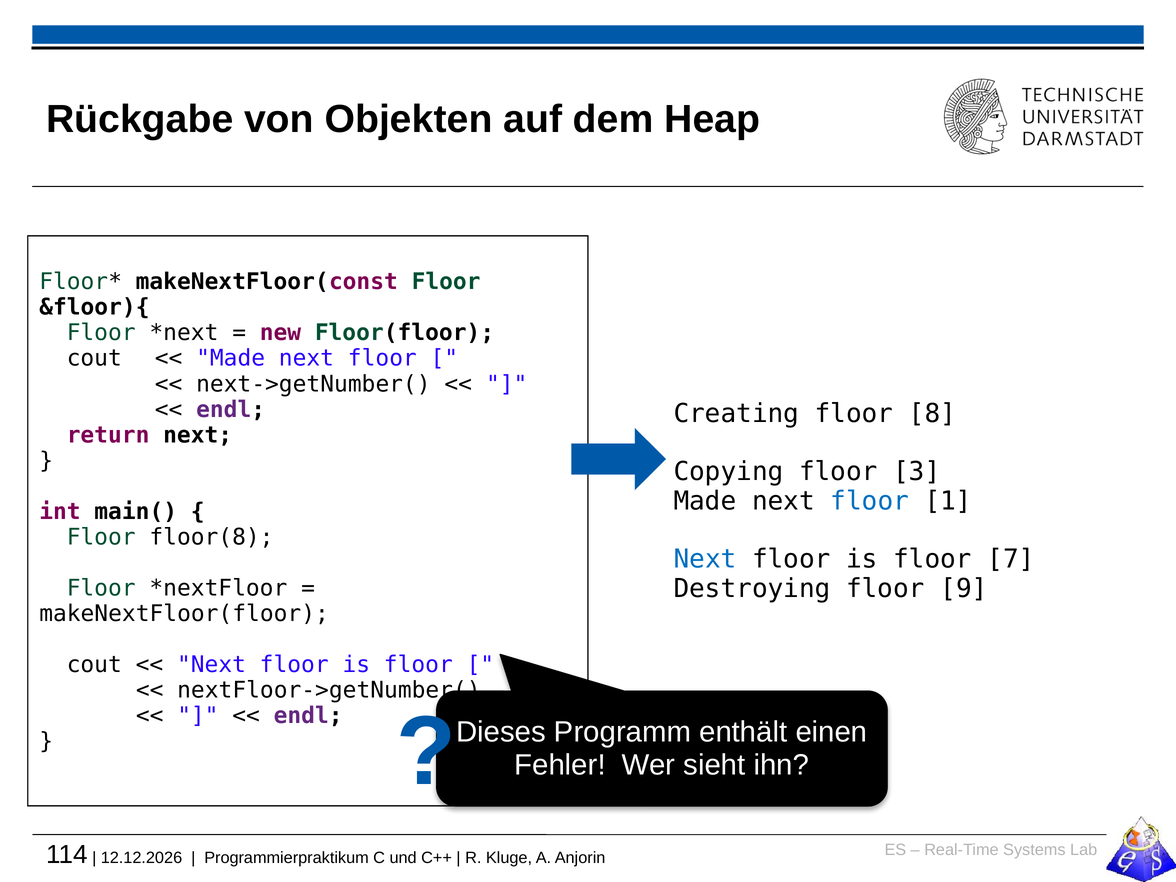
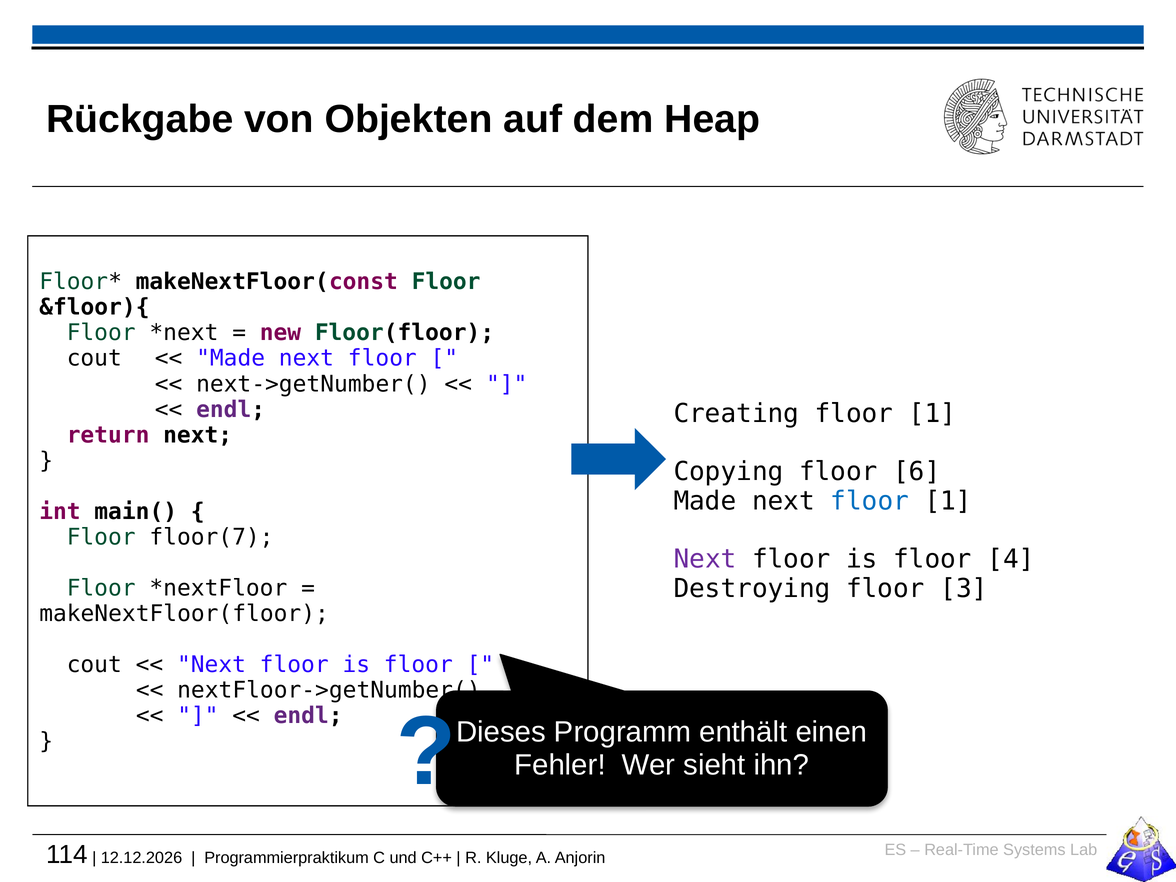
Creating floor 8: 8 -> 1 (933, 413)
3: 3 -> 6 (917, 472)
floor(8: floor(8 -> floor(7 (211, 537)
Next colour: blue -> purple (705, 559)
7: 7 -> 4 (1011, 559)
9: 9 -> 3 (964, 588)
